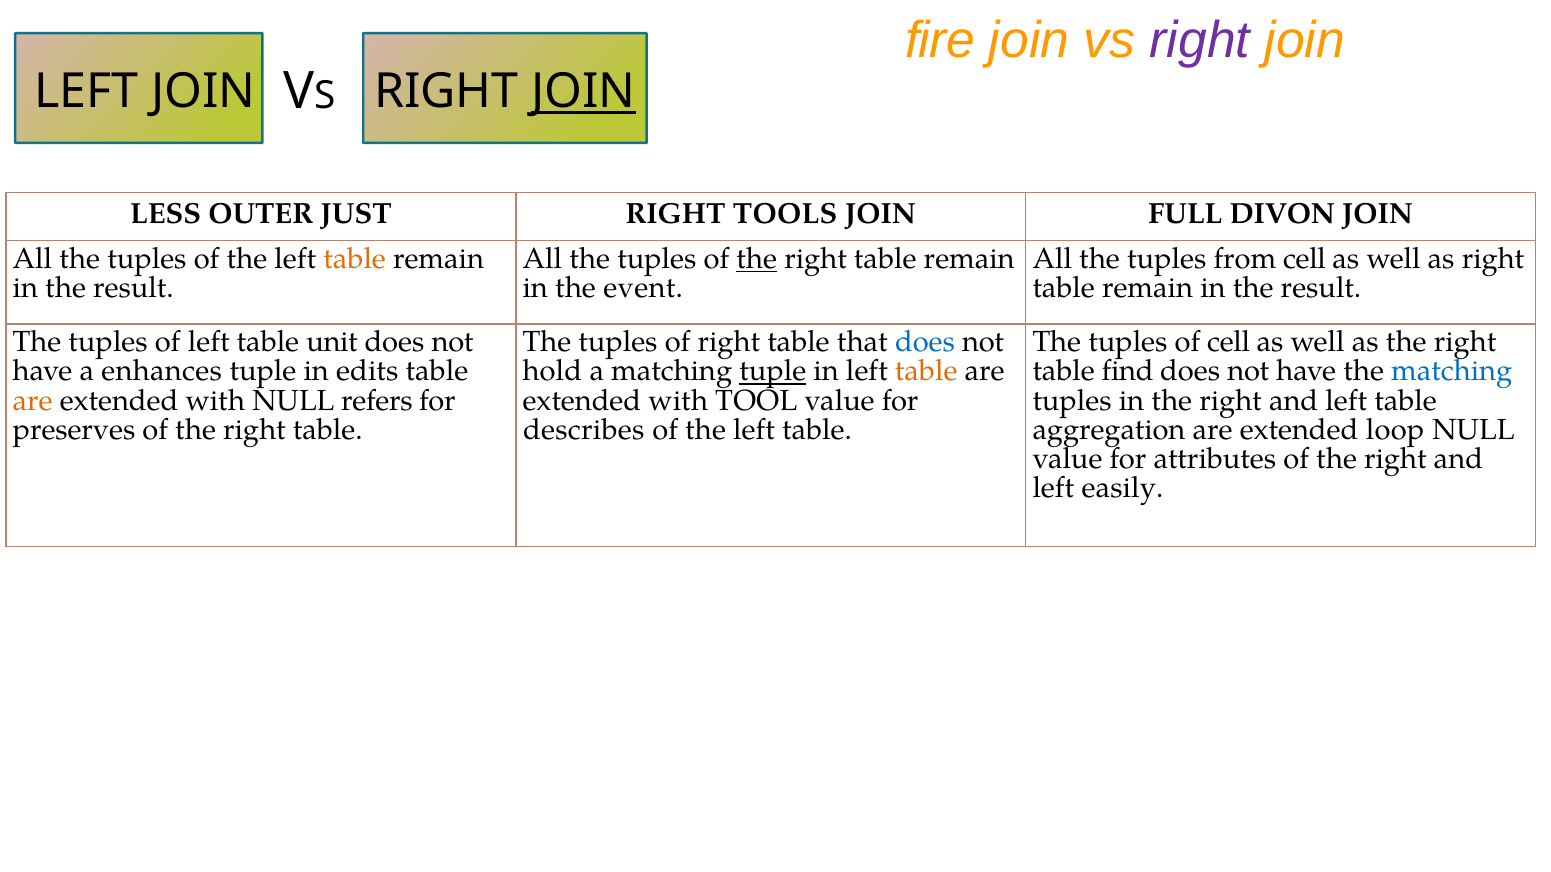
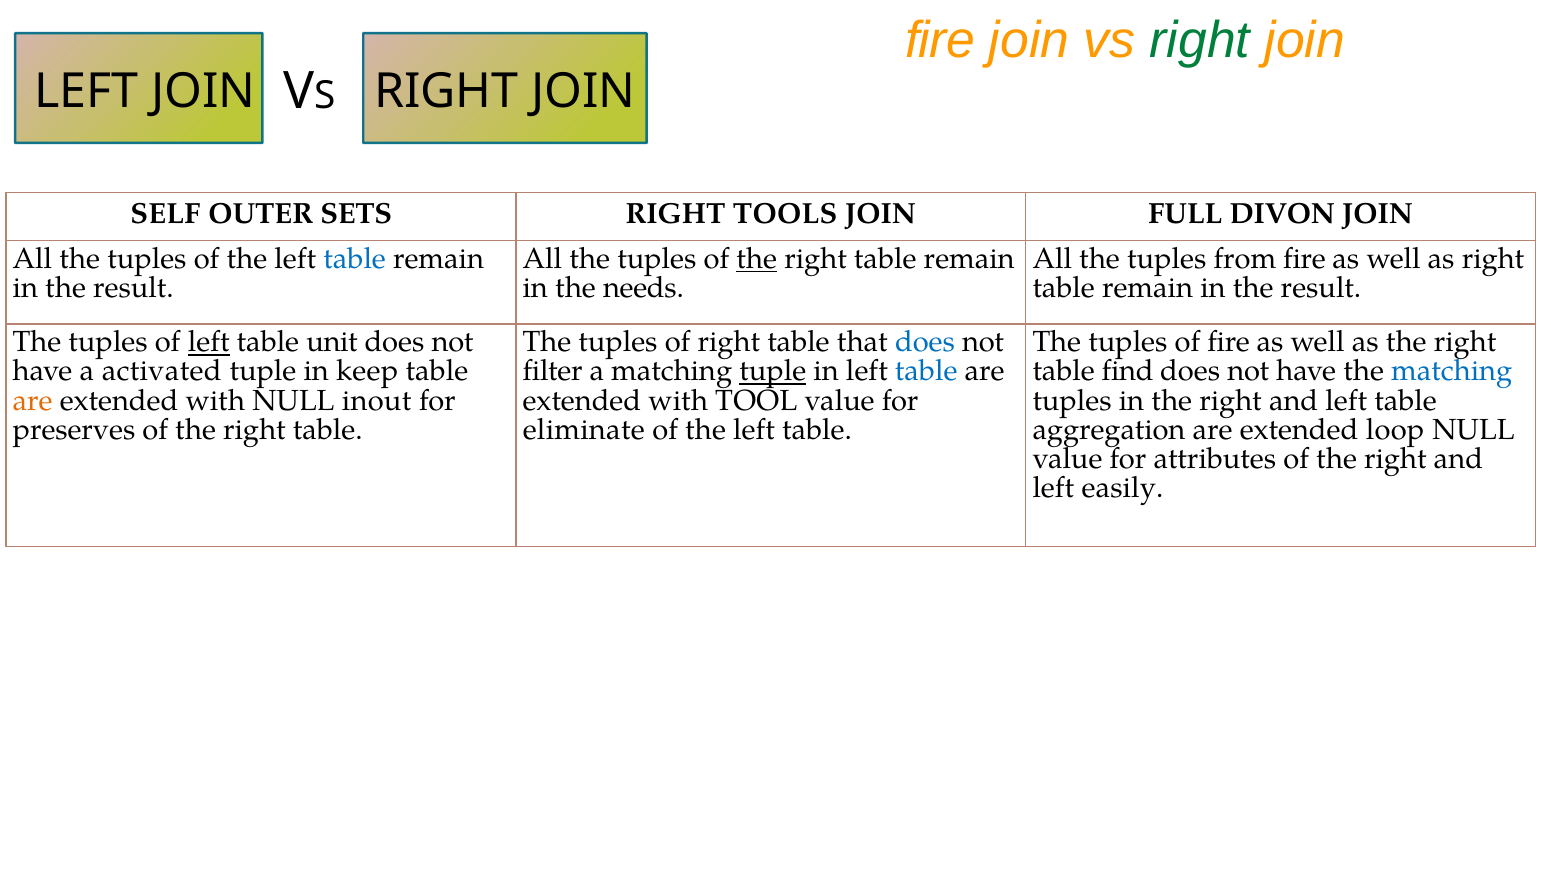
right colour: purple -> green (1200, 40)
JOIN underline: present -> none (584, 92)
LESS: LESS -> SELF (165, 214)
JUST: JUST -> SETS (356, 214)
table colour: orange -> blue (355, 259)
from cell: cell -> fire (1304, 259)
event: event -> needs (643, 288)
left underline: none -> present (209, 342)
of cell: cell -> fire (1229, 342)
enhances: enhances -> activated (162, 372)
edits: edits -> keep (367, 372)
hold: hold -> filter (553, 372)
table colour: orange -> blue (926, 372)
refers: refers -> inout (377, 401)
describes: describes -> eliminate (584, 430)
